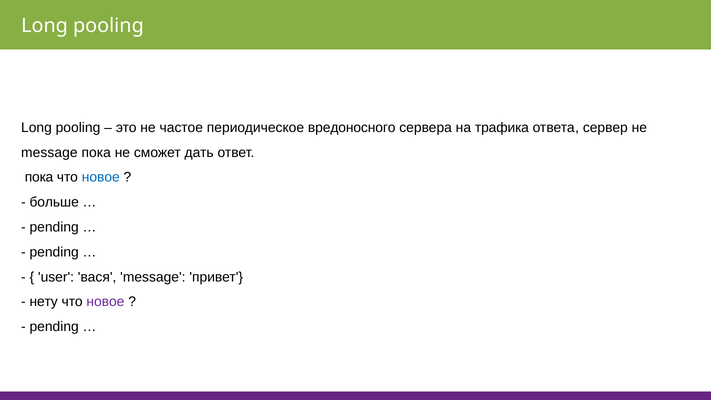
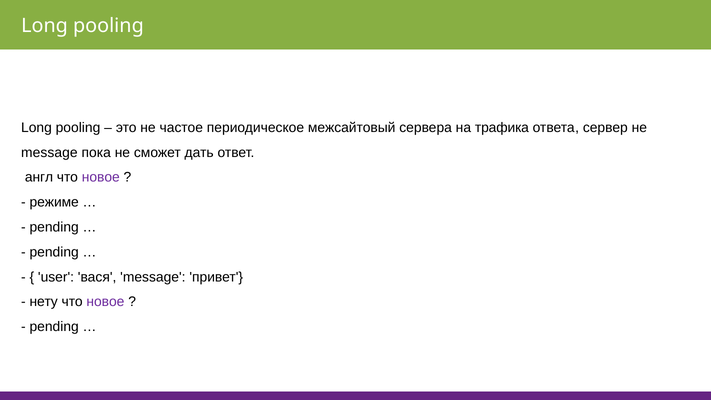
вредоносного: вредоносного -> межсайтовый (352, 128)
пока: пока -> англ (39, 177)
новое colour: blue -> purple (101, 177)
больше: больше -> режиме (54, 202)
